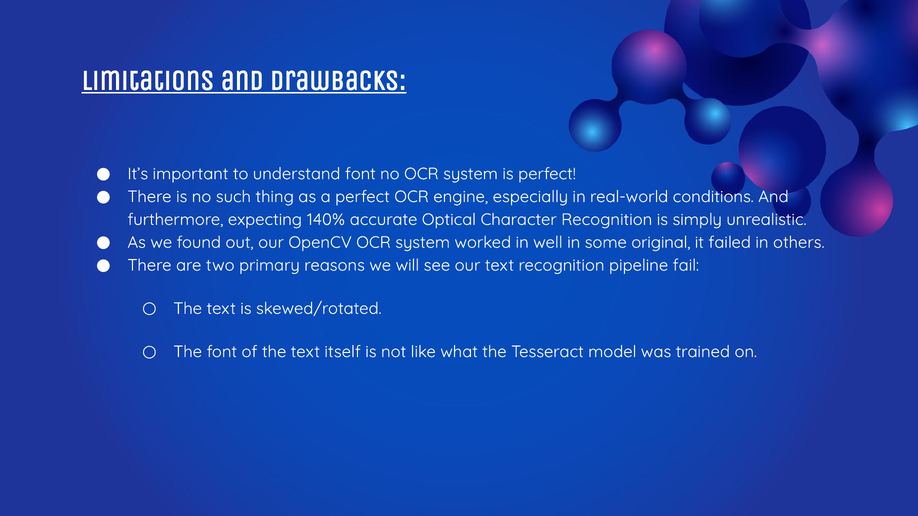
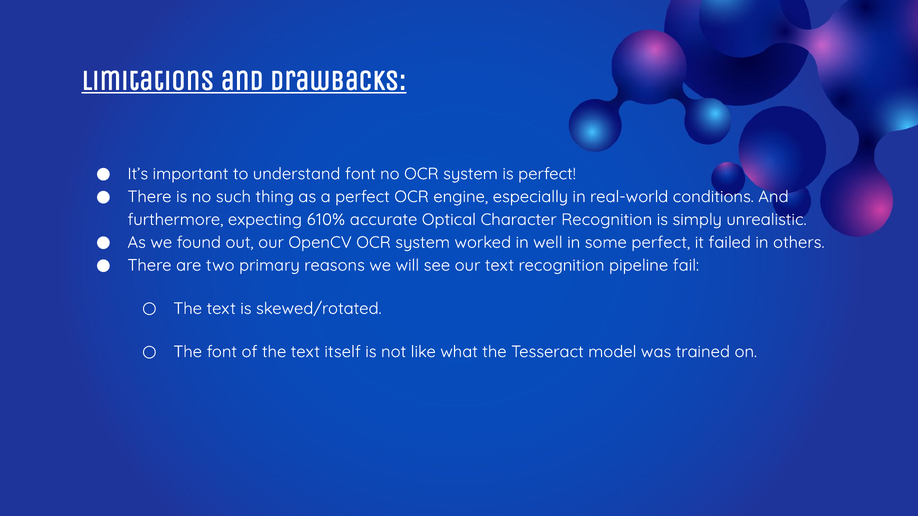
140%: 140% -> 610% (326, 220)
some original: original -> perfect (661, 243)
